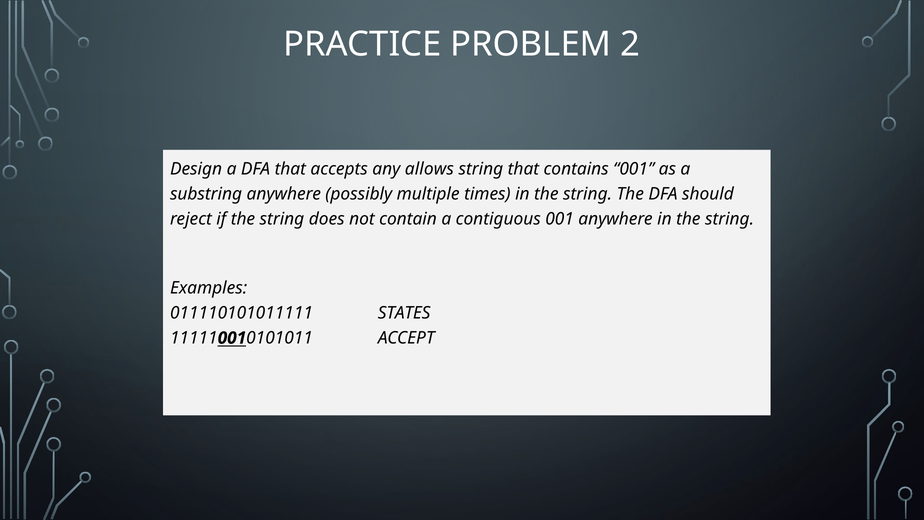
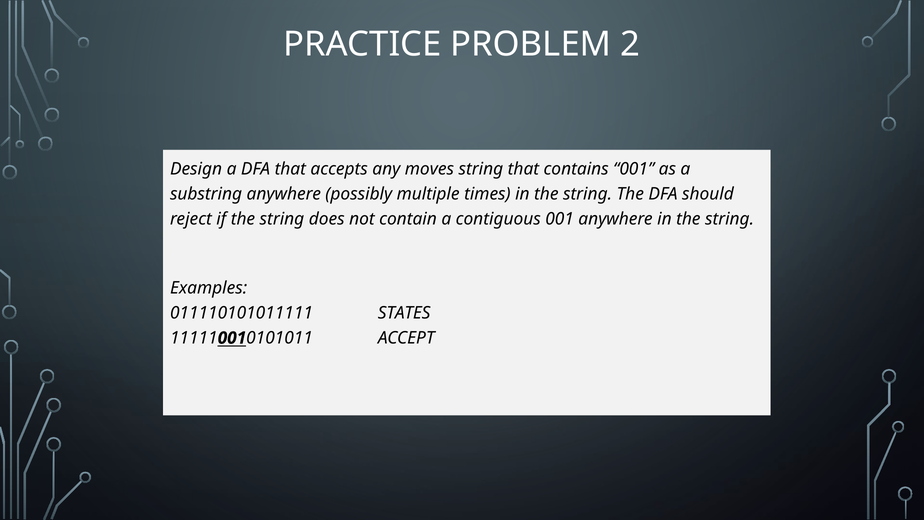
allows: allows -> moves (429, 169)
